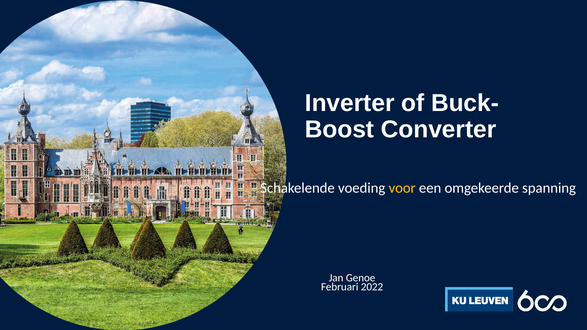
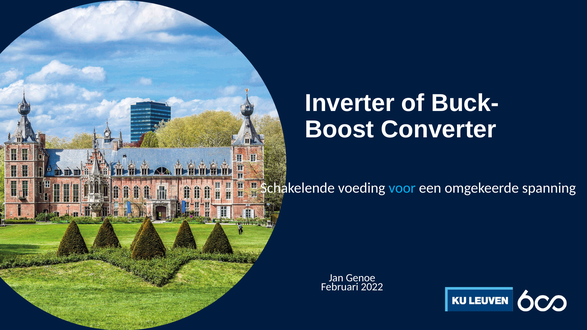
voor colour: yellow -> light blue (402, 188)
